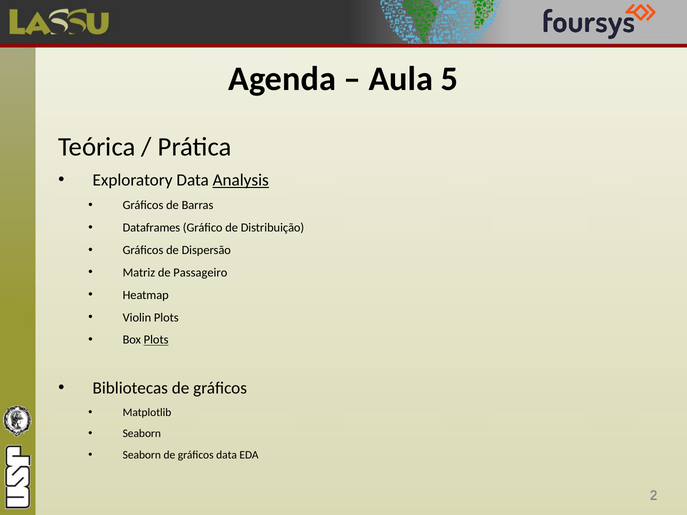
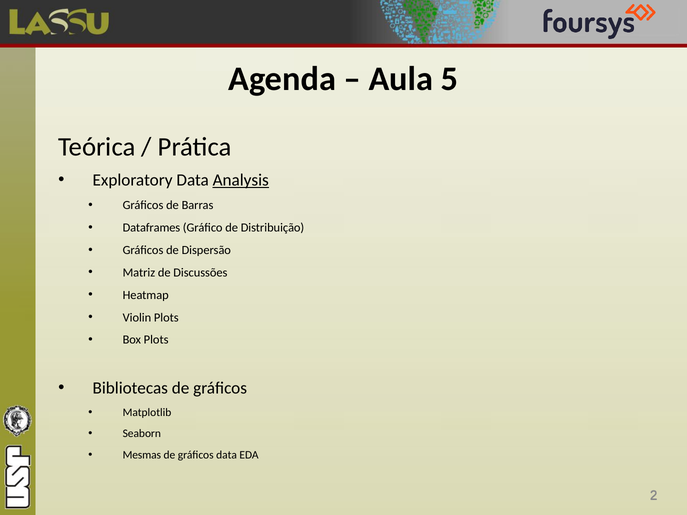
Passageiro: Passageiro -> Discussões (200, 273)
Plots underline: present -> none (156, 340)
Seaborn: Seaborn -> Mesmas (142, 455)
